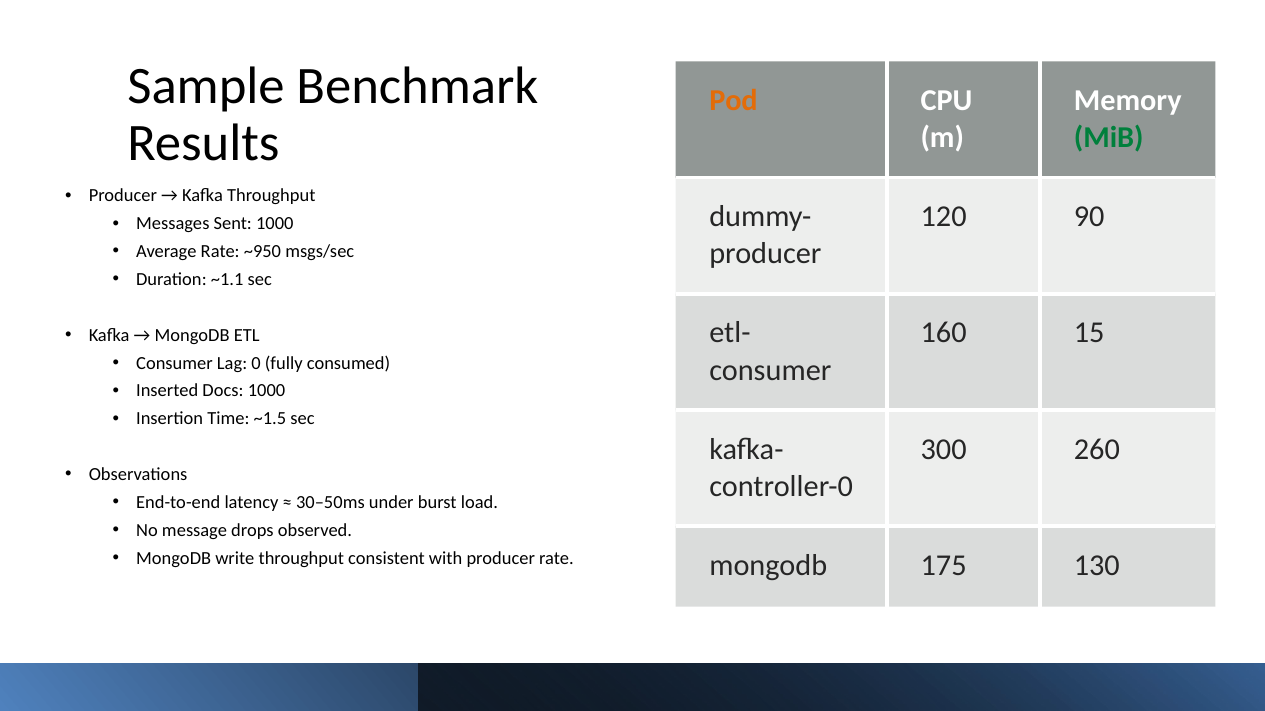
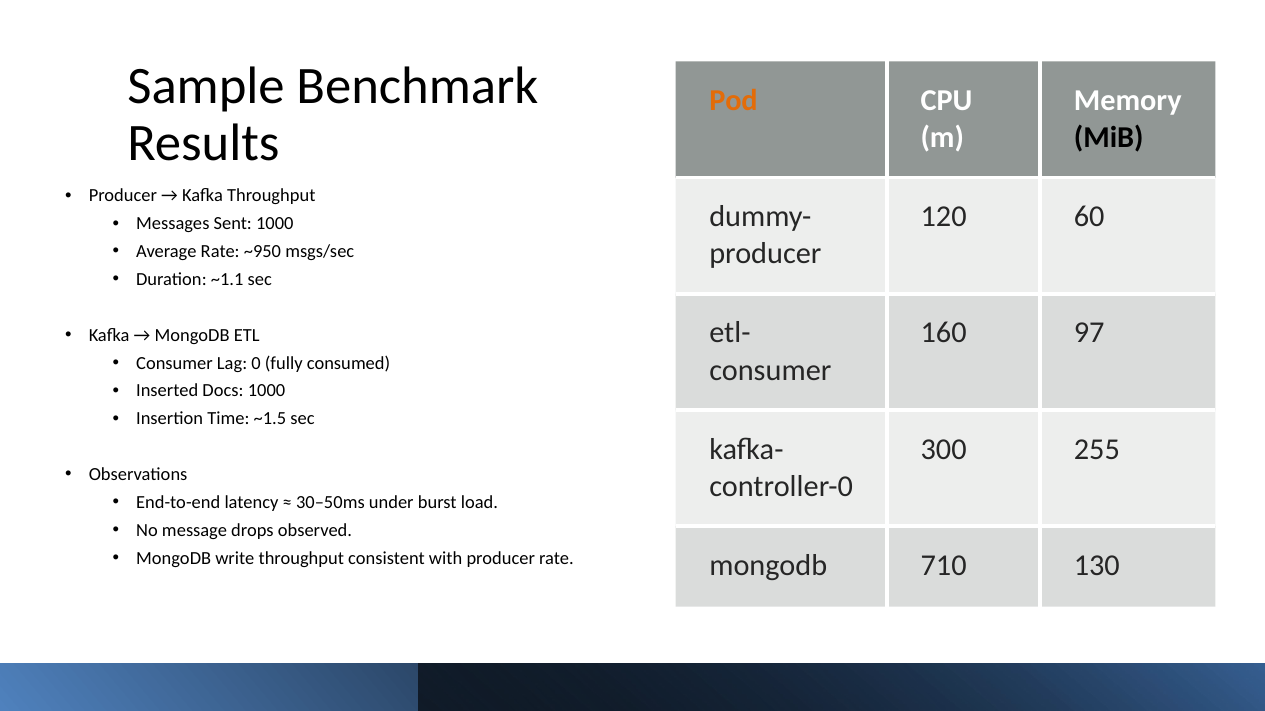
MiB colour: green -> black (1109, 138)
90: 90 -> 60 (1089, 217)
15: 15 -> 97 (1089, 333)
260: 260 -> 255 (1097, 450)
175: 175 -> 710 (944, 566)
